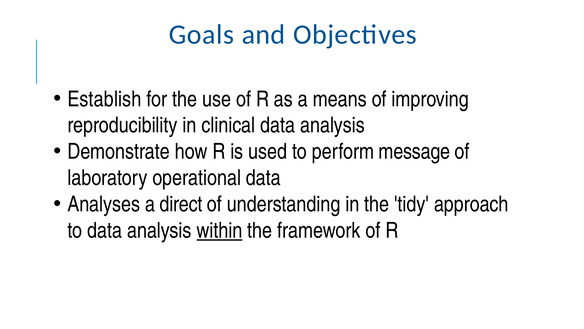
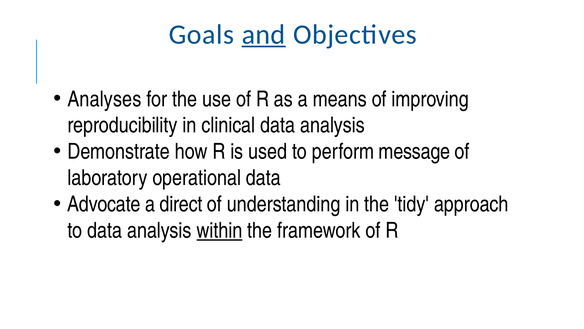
and underline: none -> present (263, 34)
Establish: Establish -> Analyses (104, 99)
Analyses: Analyses -> Advocate (104, 204)
